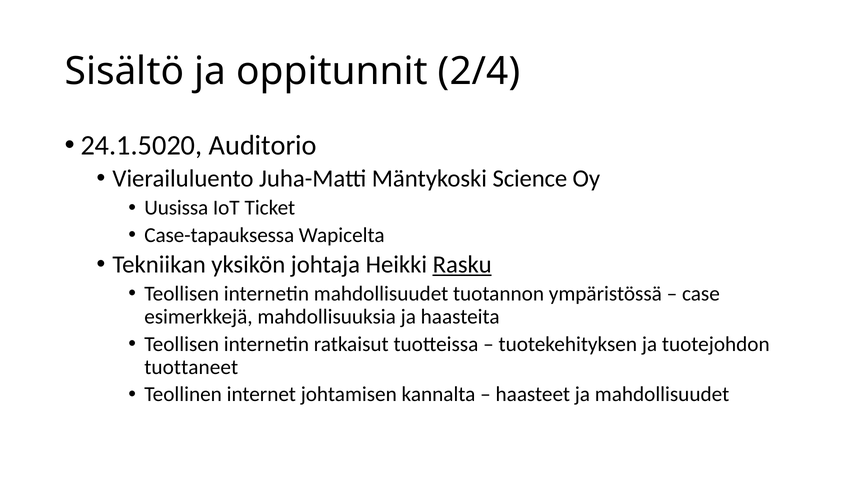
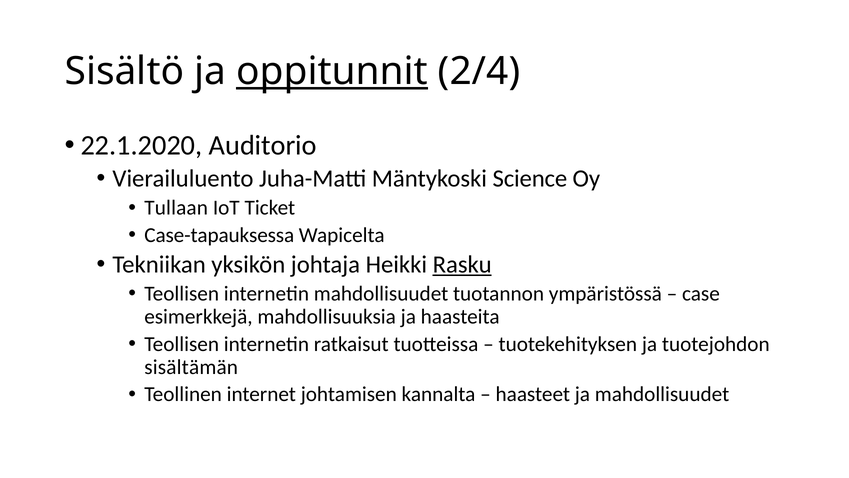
oppitunnit underline: none -> present (332, 71)
24.1.5020: 24.1.5020 -> 22.1.2020 (142, 145)
Uusissa: Uusissa -> Tullaan (176, 208)
tuottaneet: tuottaneet -> sisältämän (191, 367)
